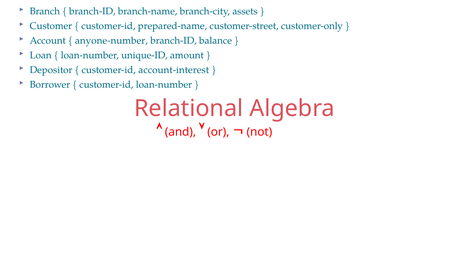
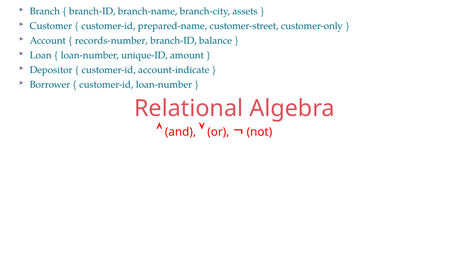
anyone-number: anyone-number -> records-number (111, 41)
account-interest: account-interest -> account-indicate (174, 70)
